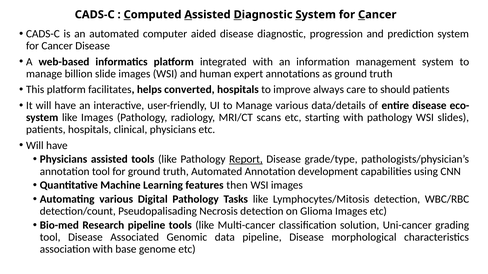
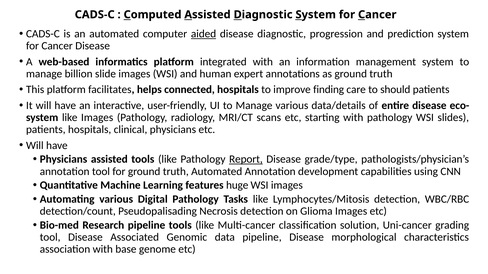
aided underline: none -> present (204, 34)
converted: converted -> connected (189, 90)
always: always -> finding (329, 90)
then: then -> huge (237, 186)
